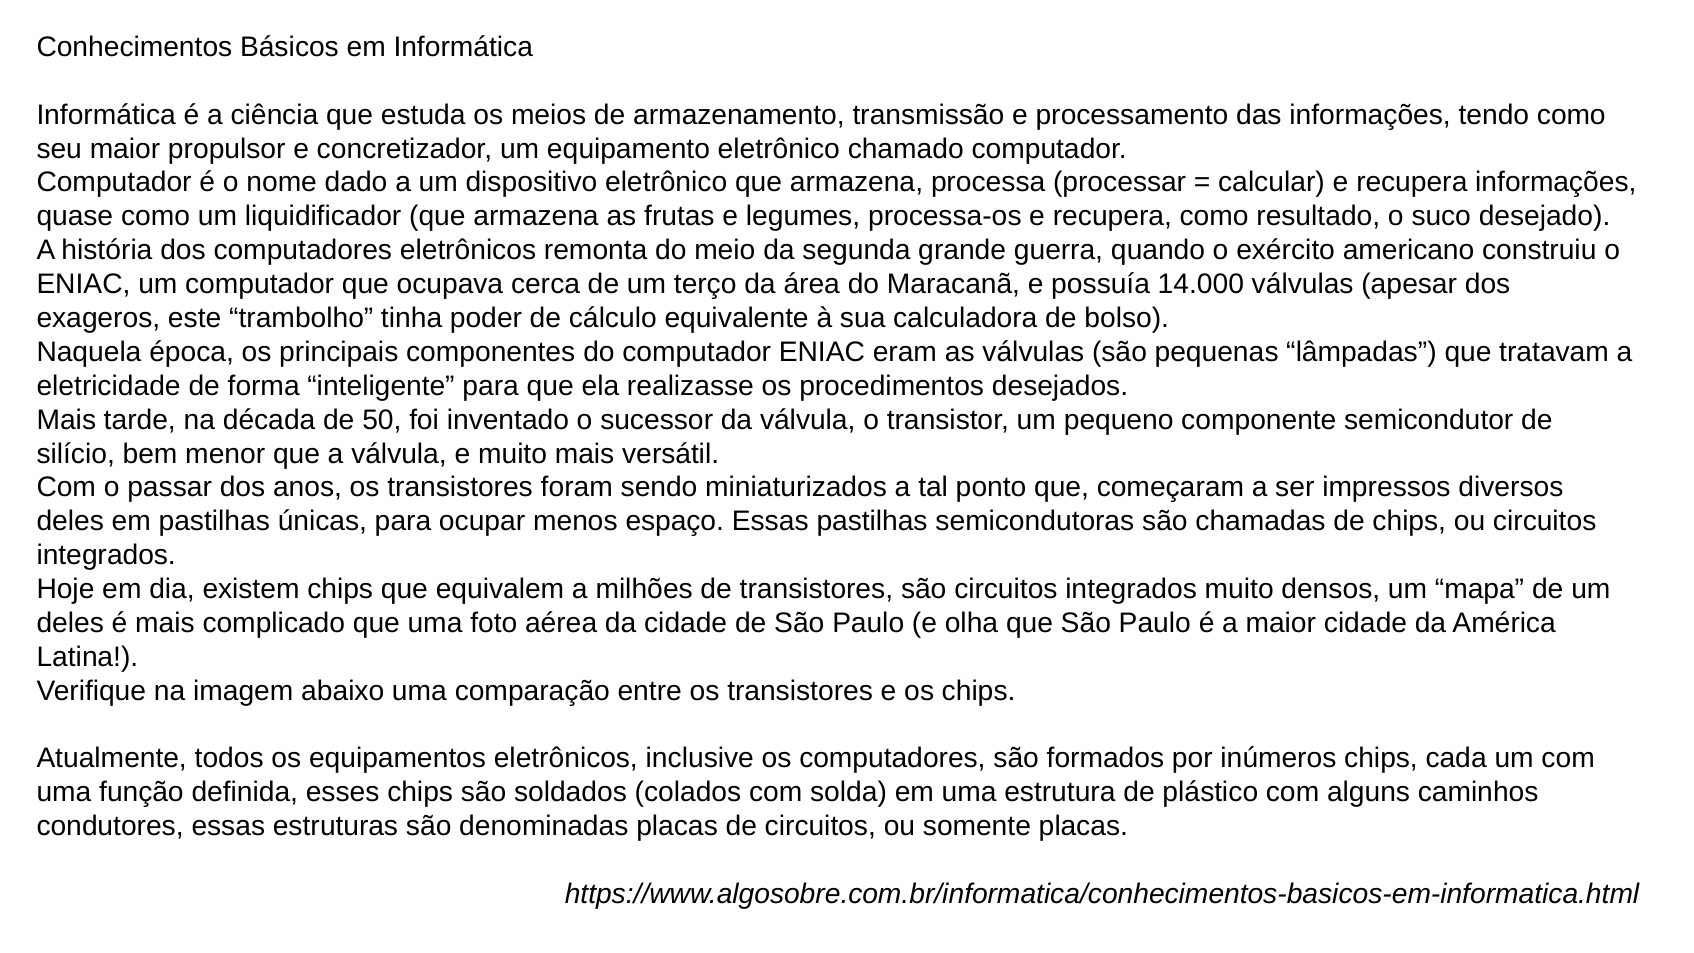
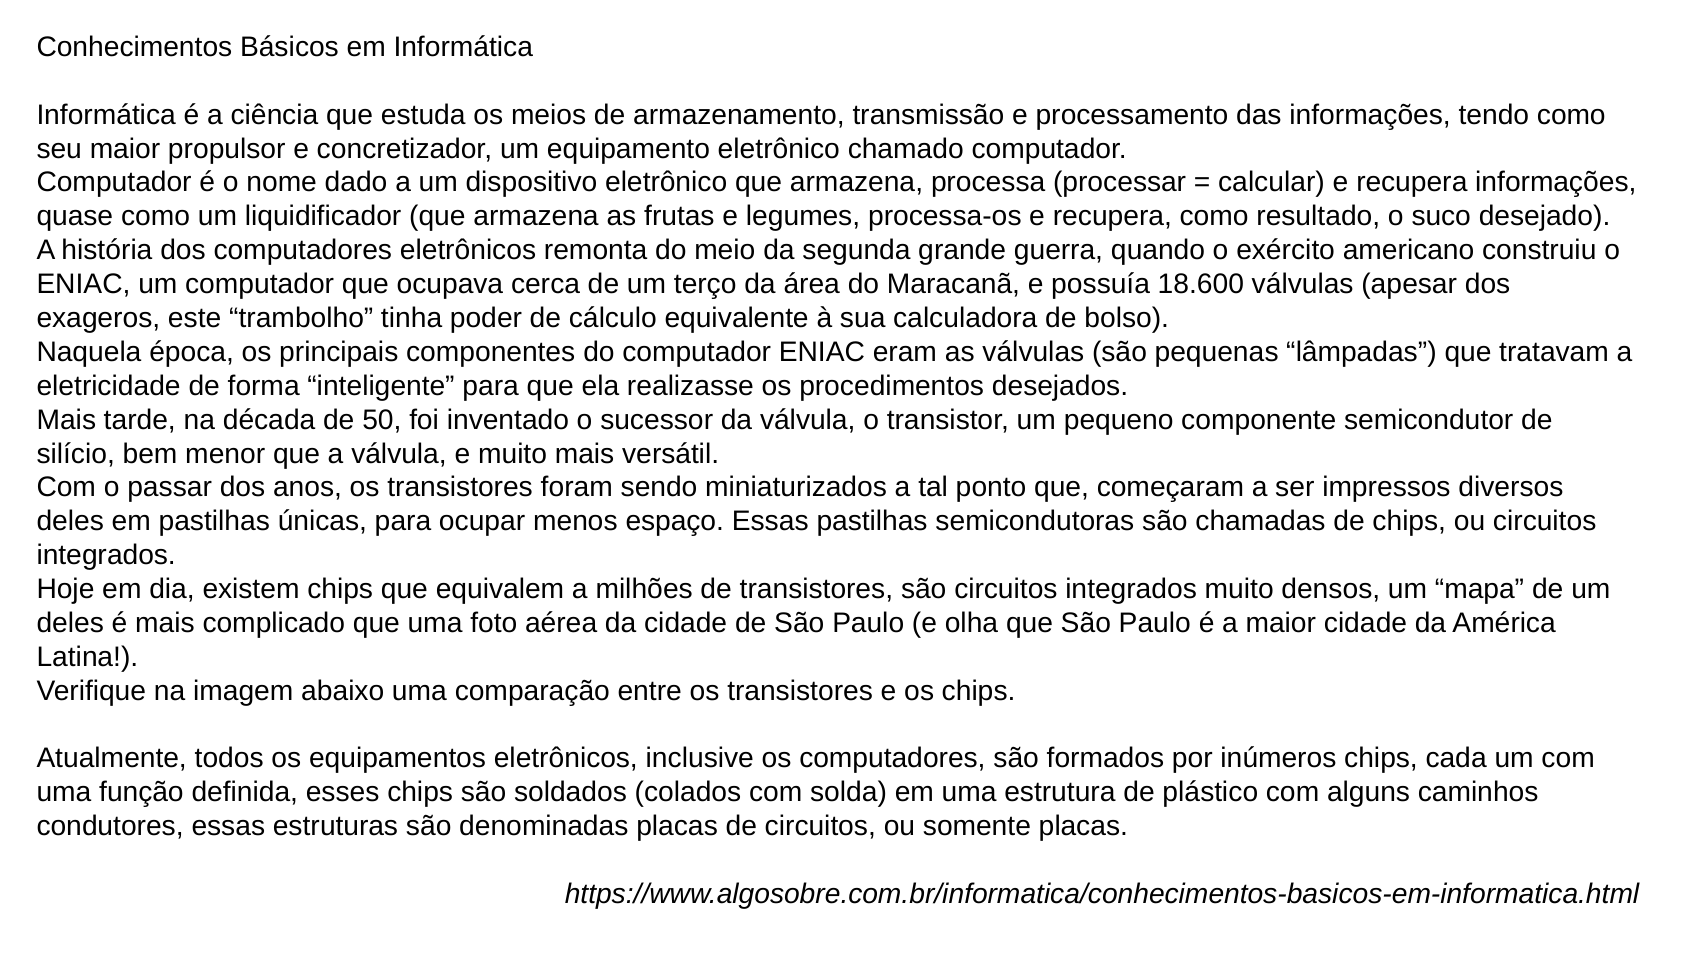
14.000: 14.000 -> 18.600 (1201, 284)
